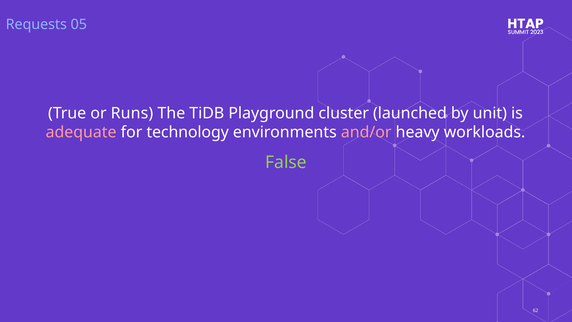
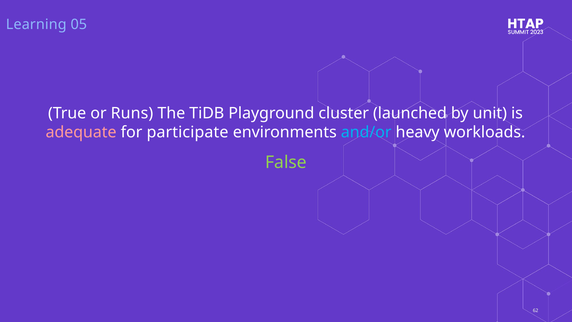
Requests: Requests -> Learning (36, 24)
technology: technology -> participate (188, 132)
and/or colour: pink -> light blue (366, 132)
